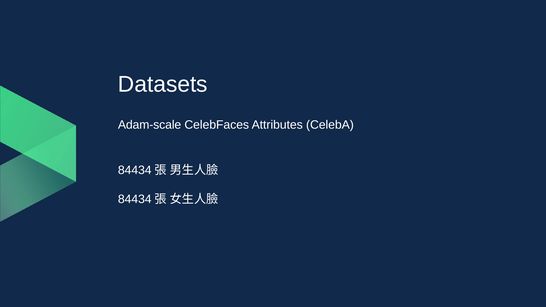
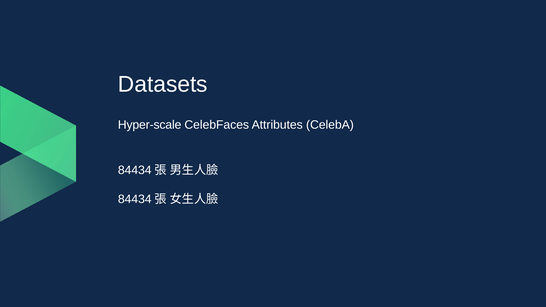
Adam-scale: Adam-scale -> Hyper-scale (150, 125)
